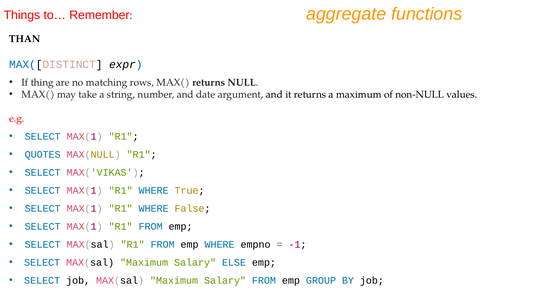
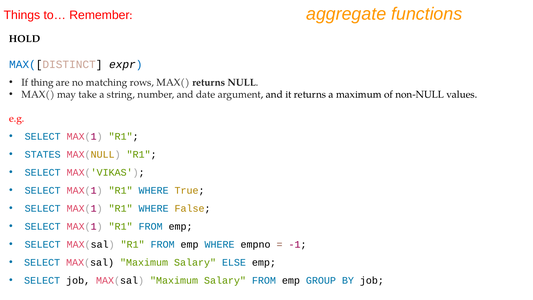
THAN: THAN -> HOLD (25, 39)
QUOTES: QUOTES -> STATES (43, 154)
